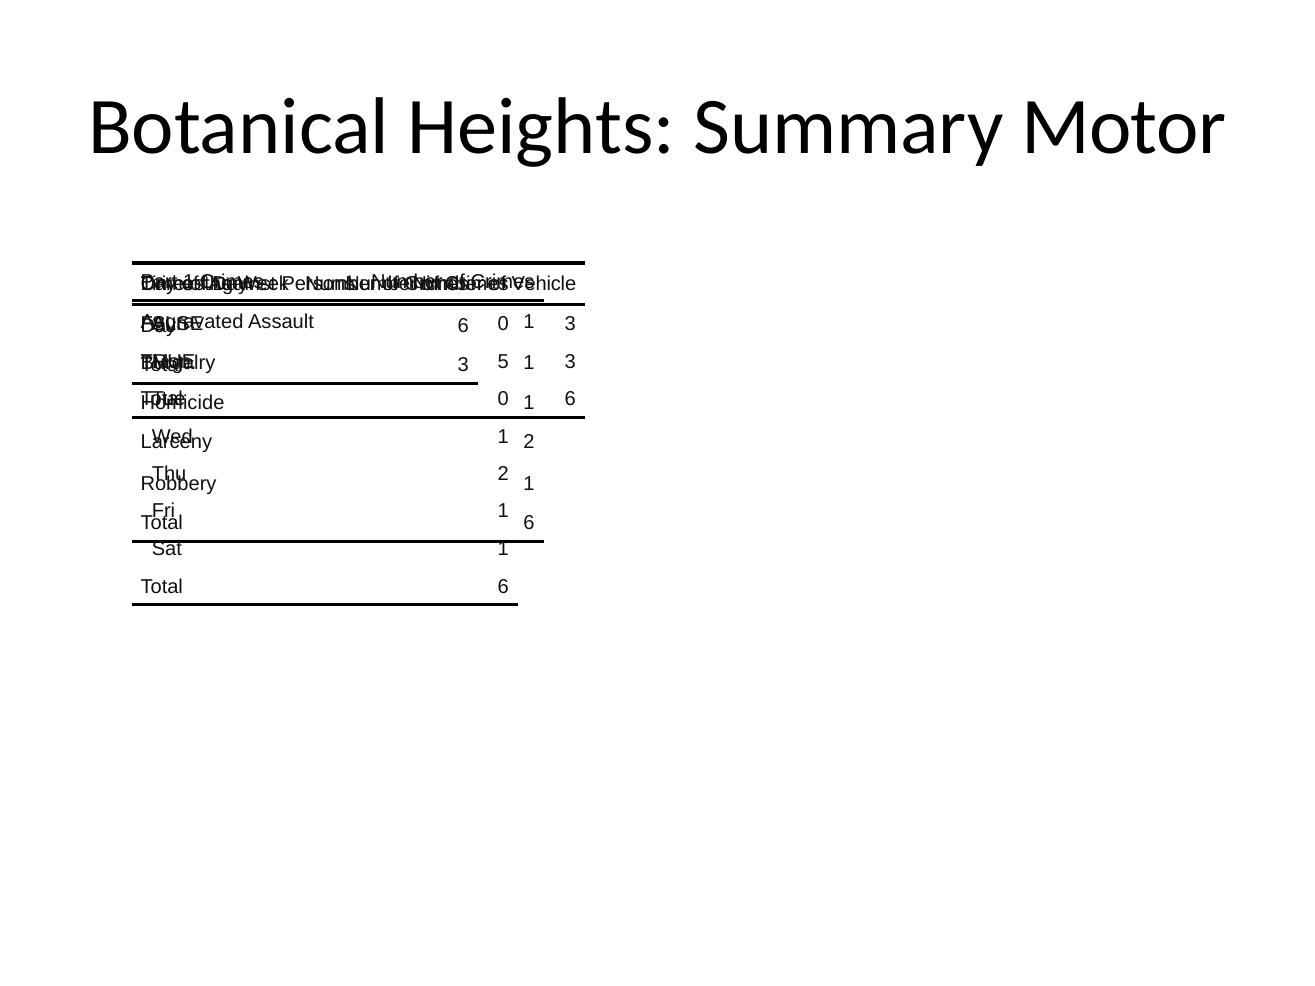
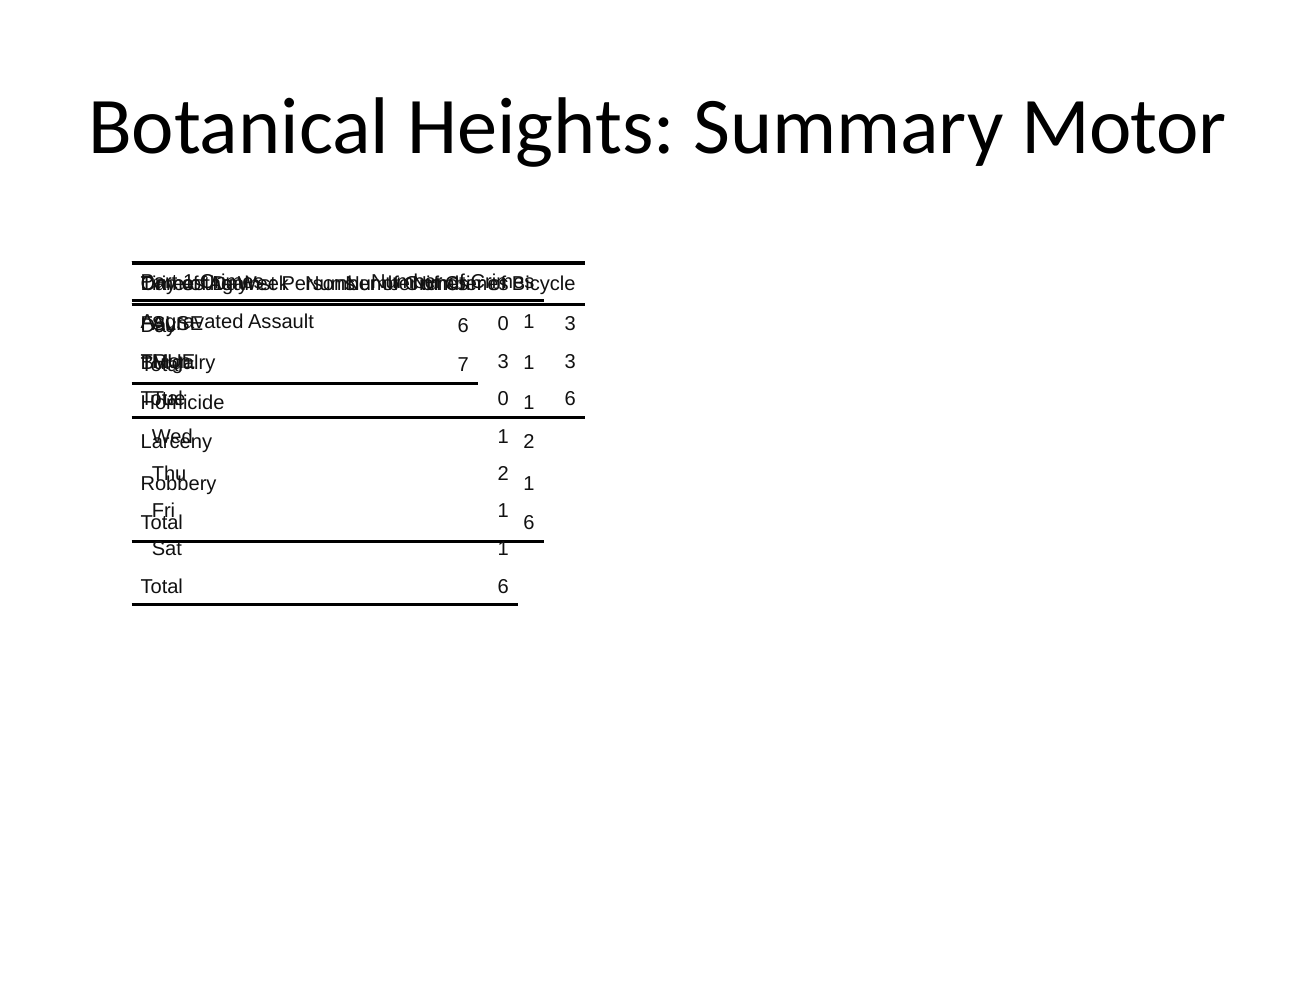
Vehicle: Vehicle -> Bicycle (544, 284)
5: 5 -> 3 (503, 362)
3: 3 -> 7 (463, 365)
